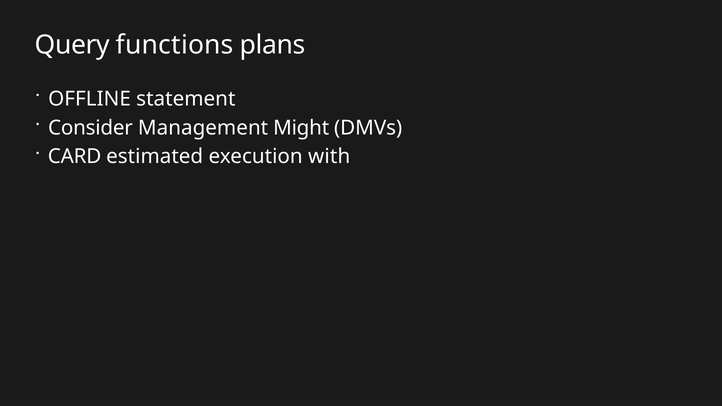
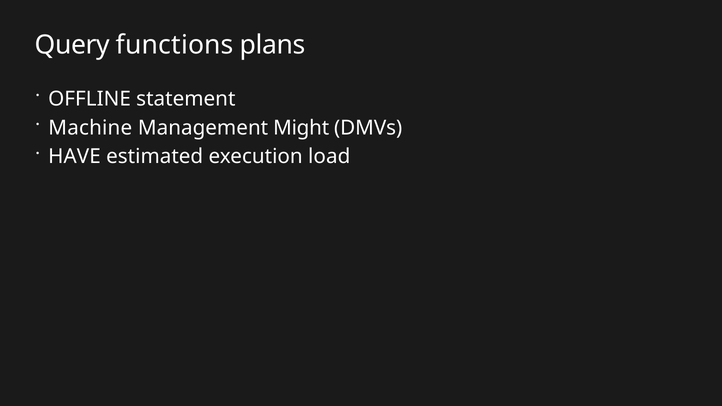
Consider: Consider -> Machine (90, 128)
CARD: CARD -> HAVE (74, 157)
with: with -> load (329, 157)
